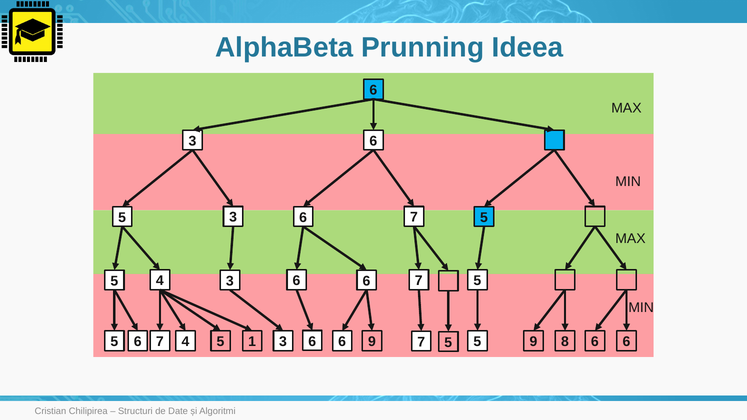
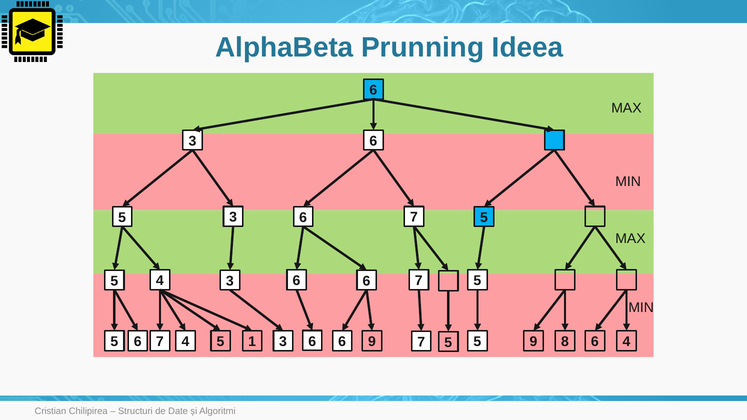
6: 6 -> 4 (626, 342)
